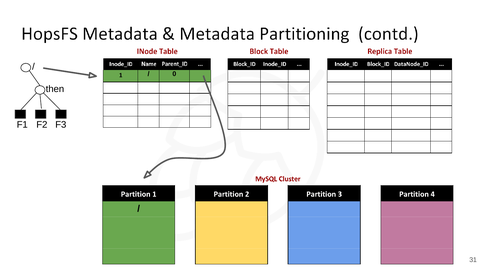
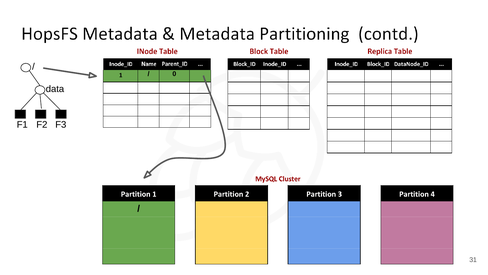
then: then -> data (55, 89)
